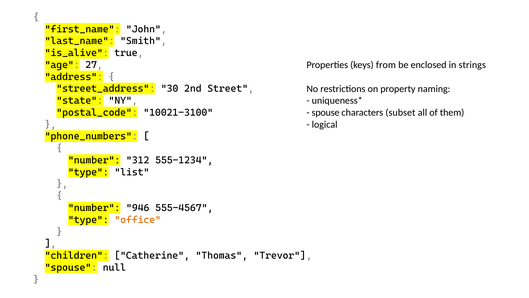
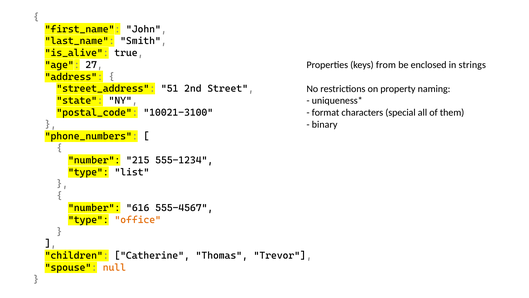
30: 30 -> 51 (170, 89)
spouse: spouse -> format (326, 112)
subset: subset -> special (401, 112)
logical: logical -> binary (325, 124)
312: 312 -> 215 (138, 160)
946: 946 -> 616 (138, 208)
null colour: black -> orange (114, 267)
